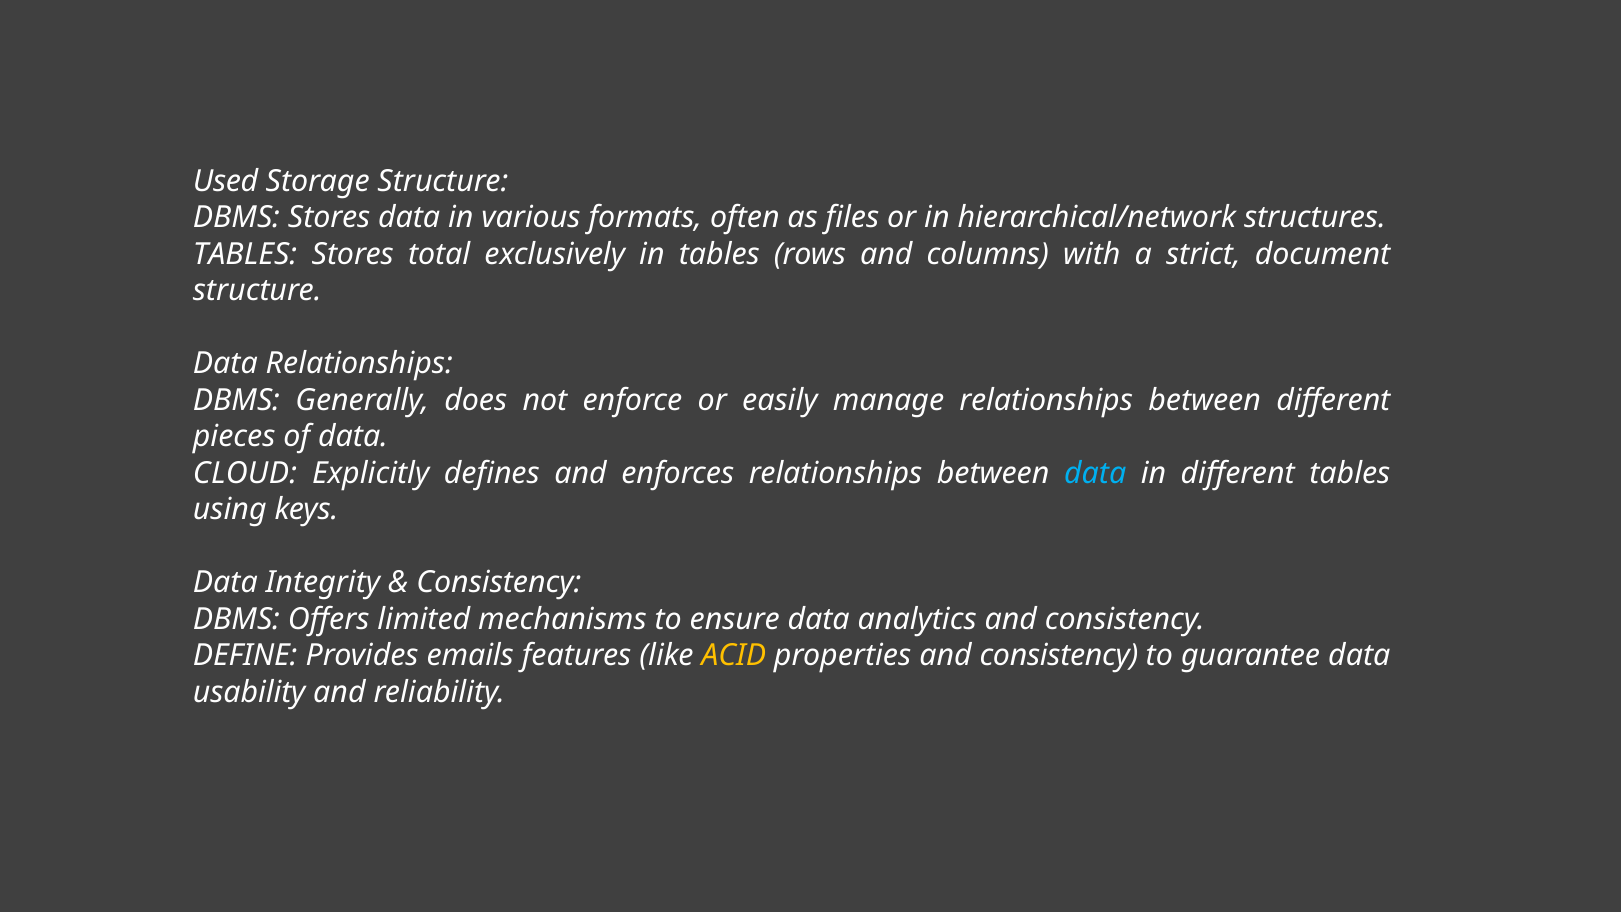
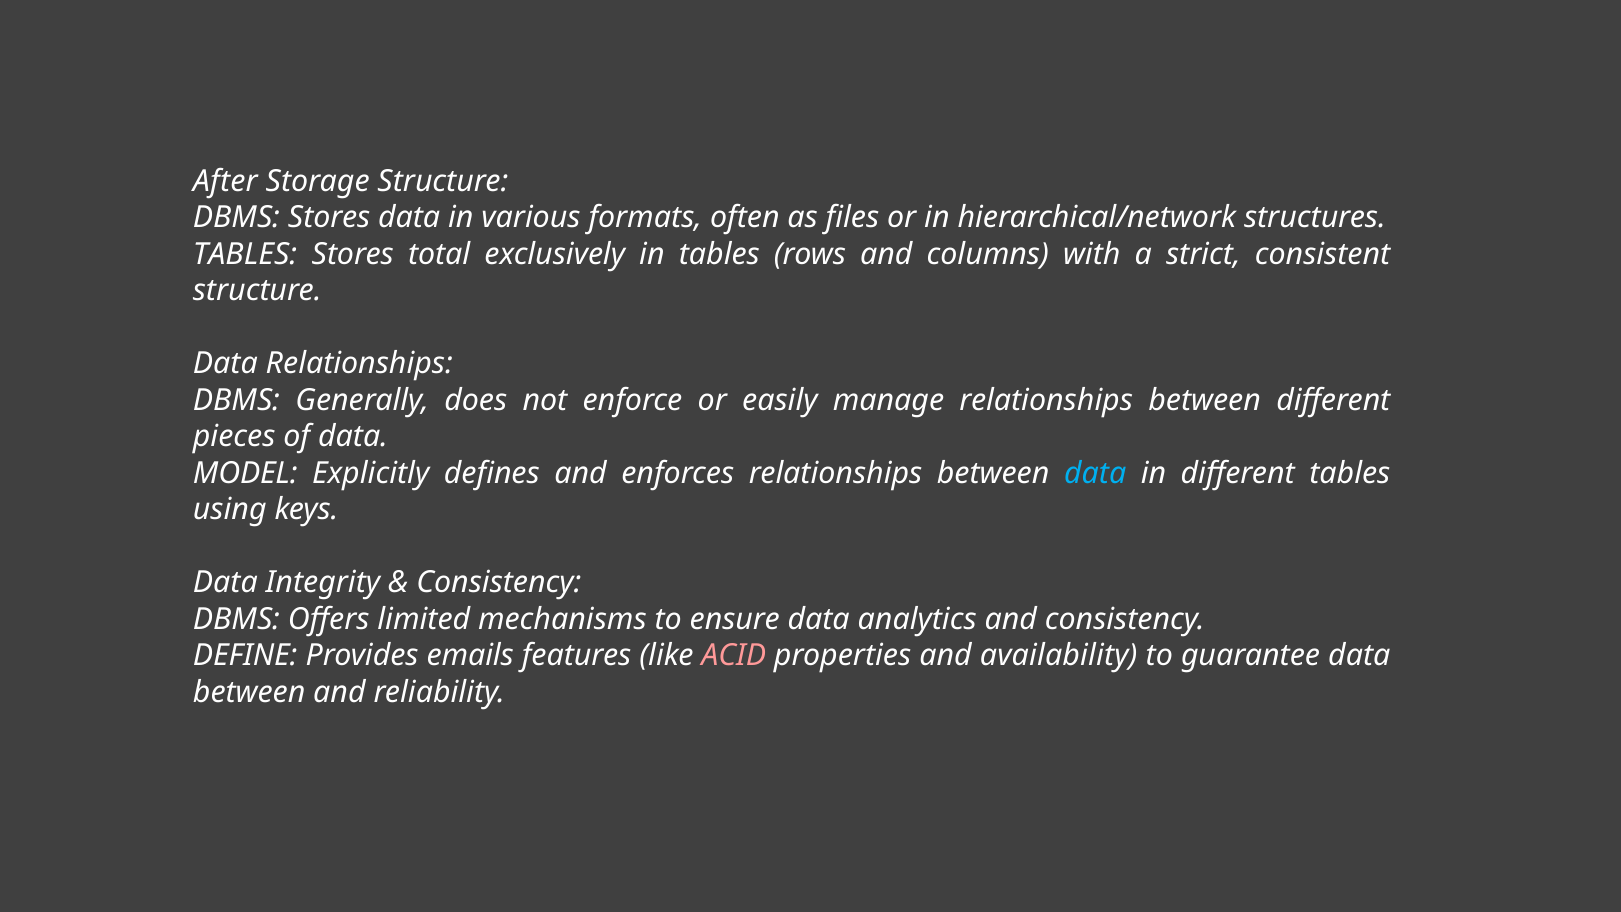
Used: Used -> After (225, 181)
document: document -> consistent (1323, 254)
CLOUD: CLOUD -> MODEL (245, 473)
ACID colour: yellow -> pink (734, 656)
properties and consistency: consistency -> availability (1059, 656)
usability: usability -> between (249, 692)
